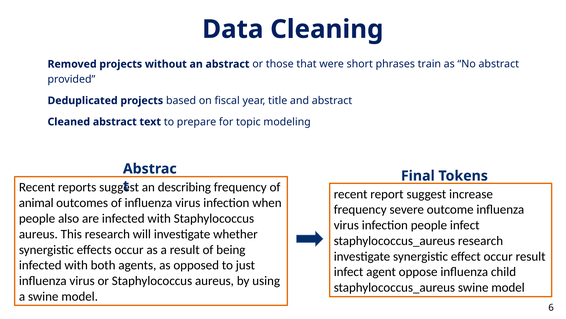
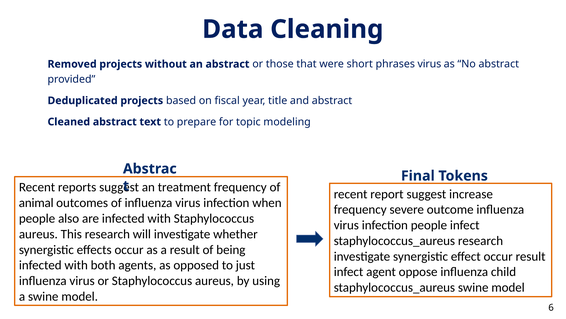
phrases train: train -> virus (429, 64)
describing: describing -> treatment (184, 187)
